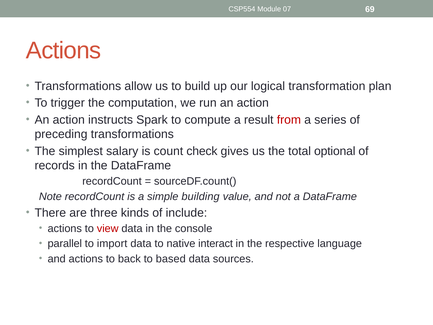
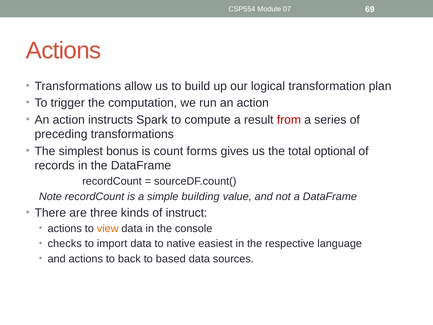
salary: salary -> bonus (122, 151)
check: check -> forms (202, 151)
include: include -> instruct (187, 213)
view colour: red -> orange (108, 228)
parallel: parallel -> checks (65, 244)
interact: interact -> easiest (216, 244)
